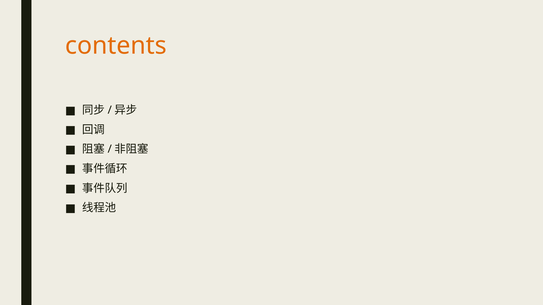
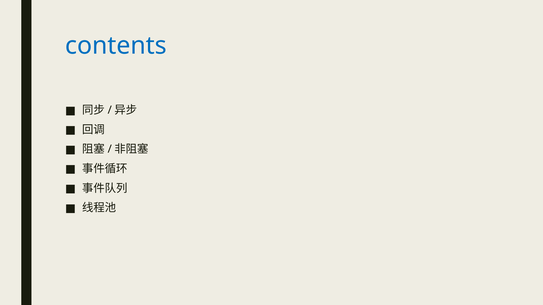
contents colour: orange -> blue (116, 46)
